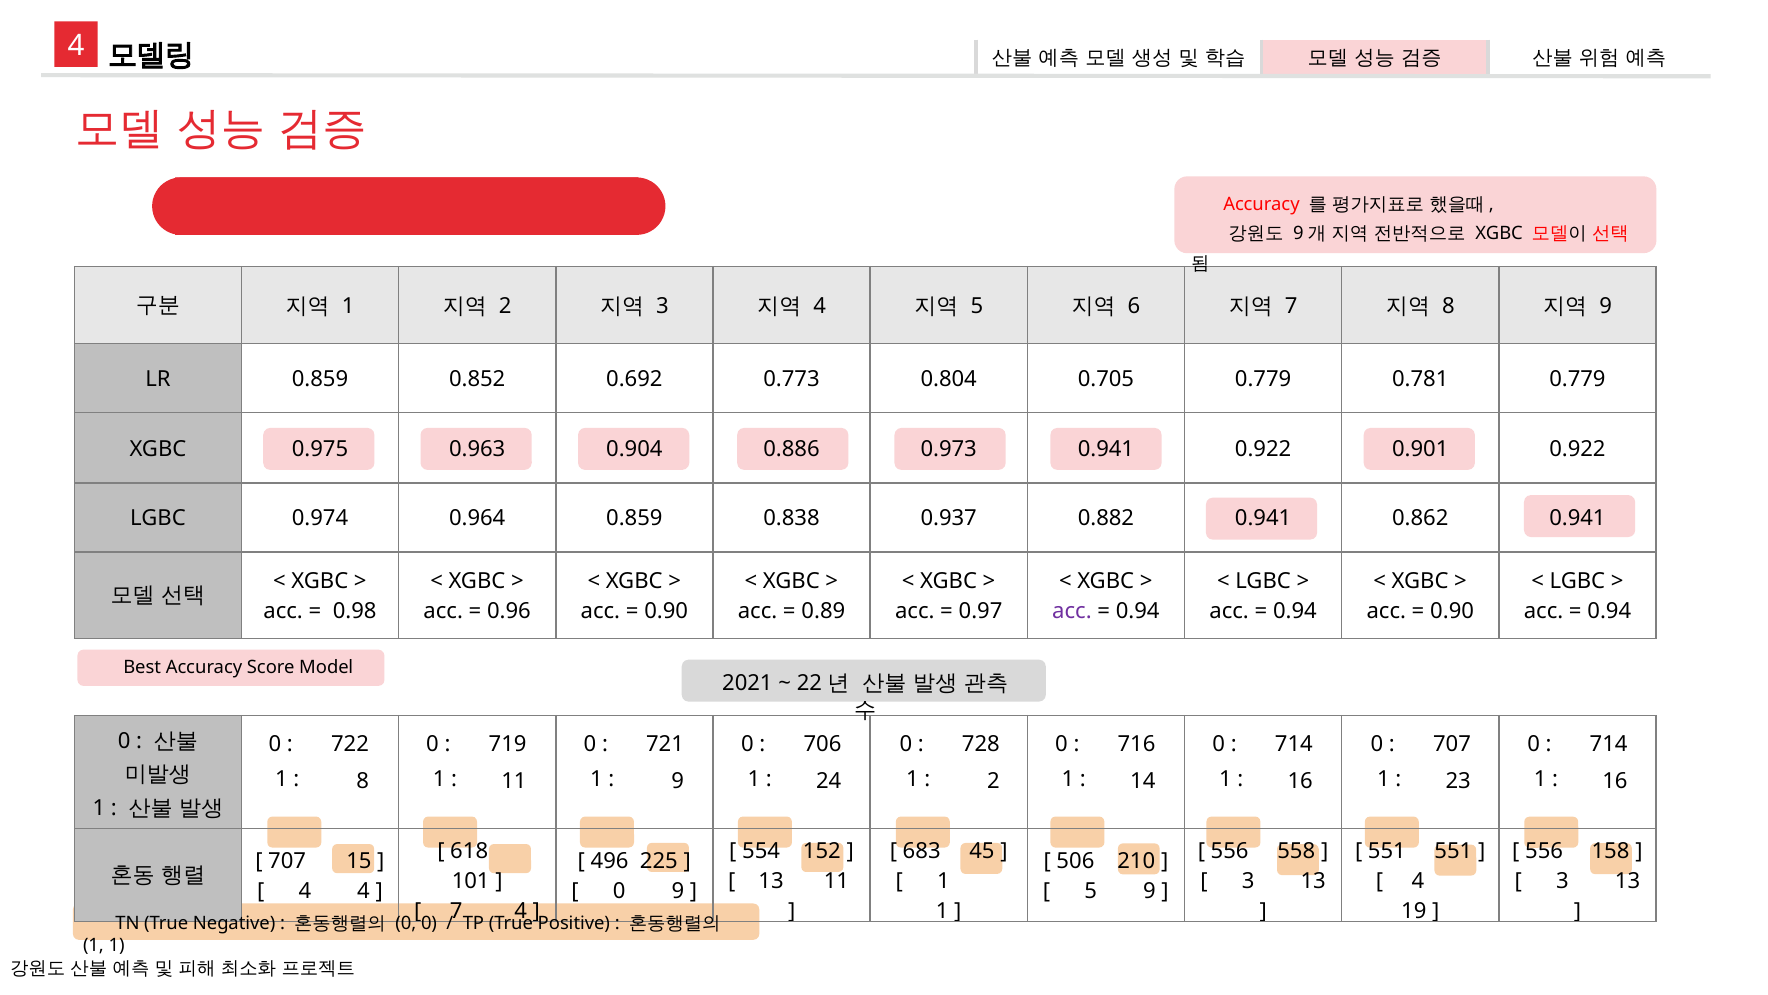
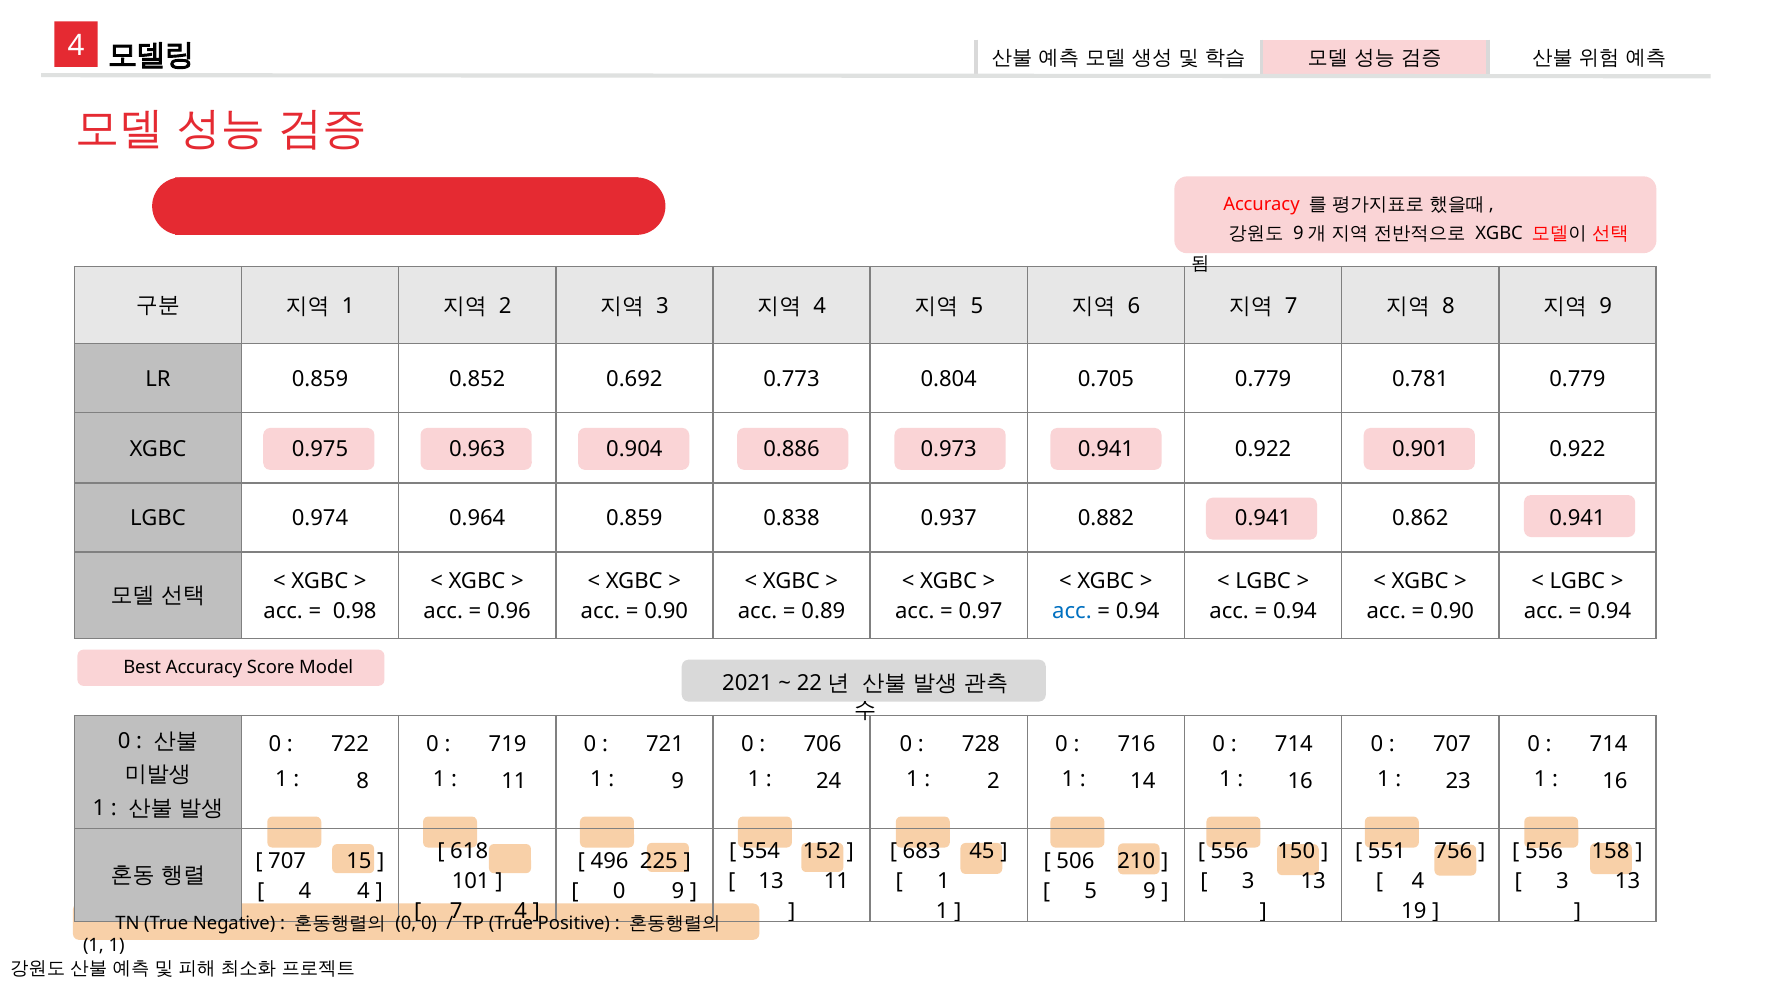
acc colour: purple -> blue (1072, 611)
558: 558 -> 150 (1296, 851)
551 551: 551 -> 756 (1453, 851)
